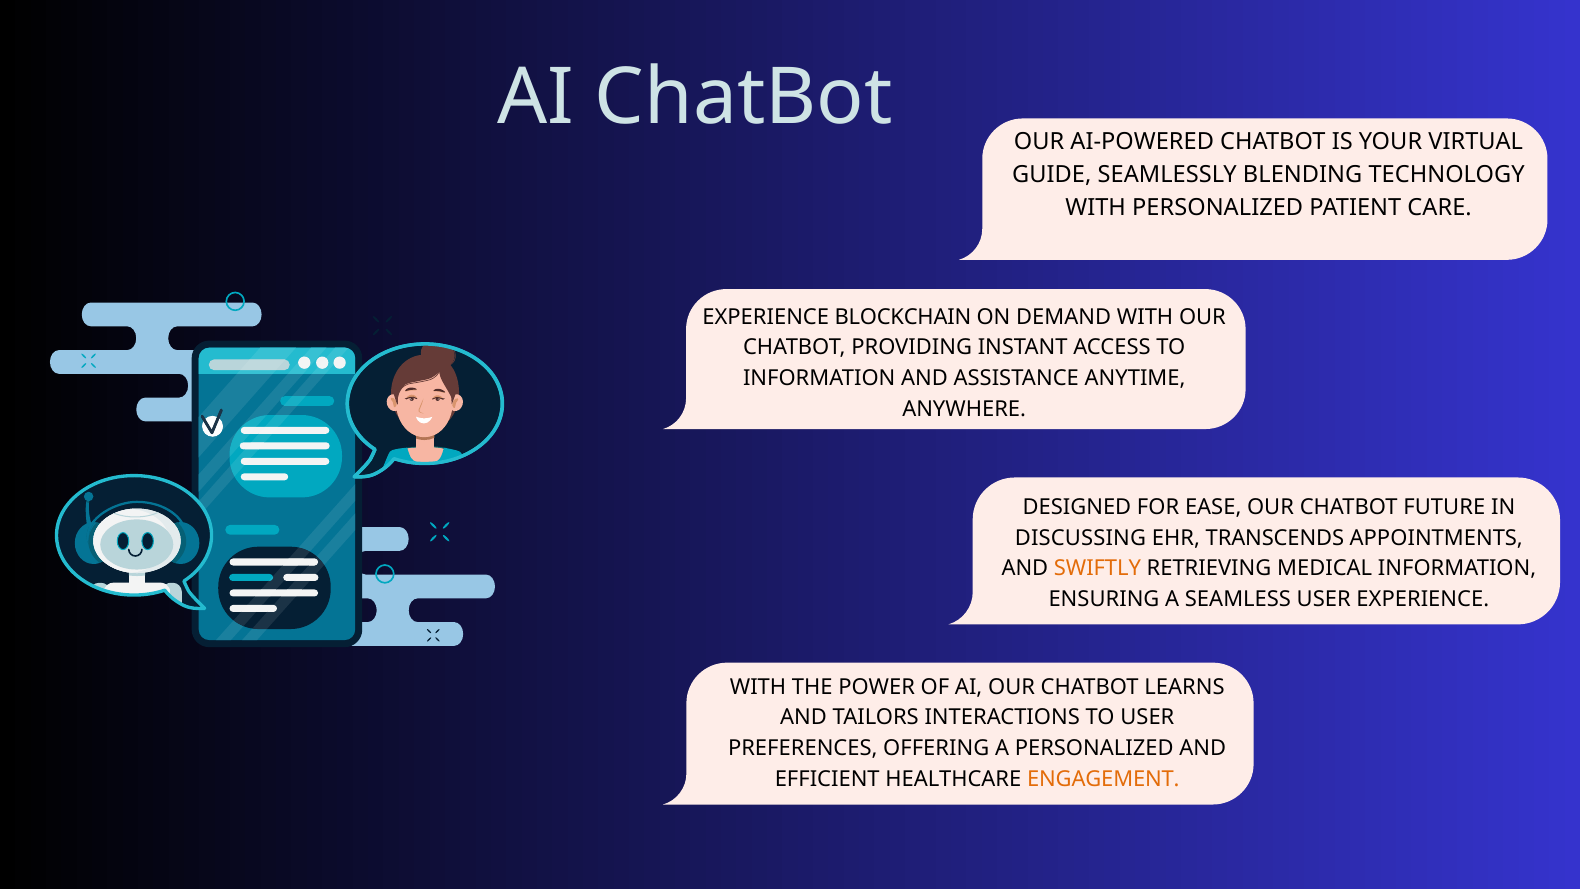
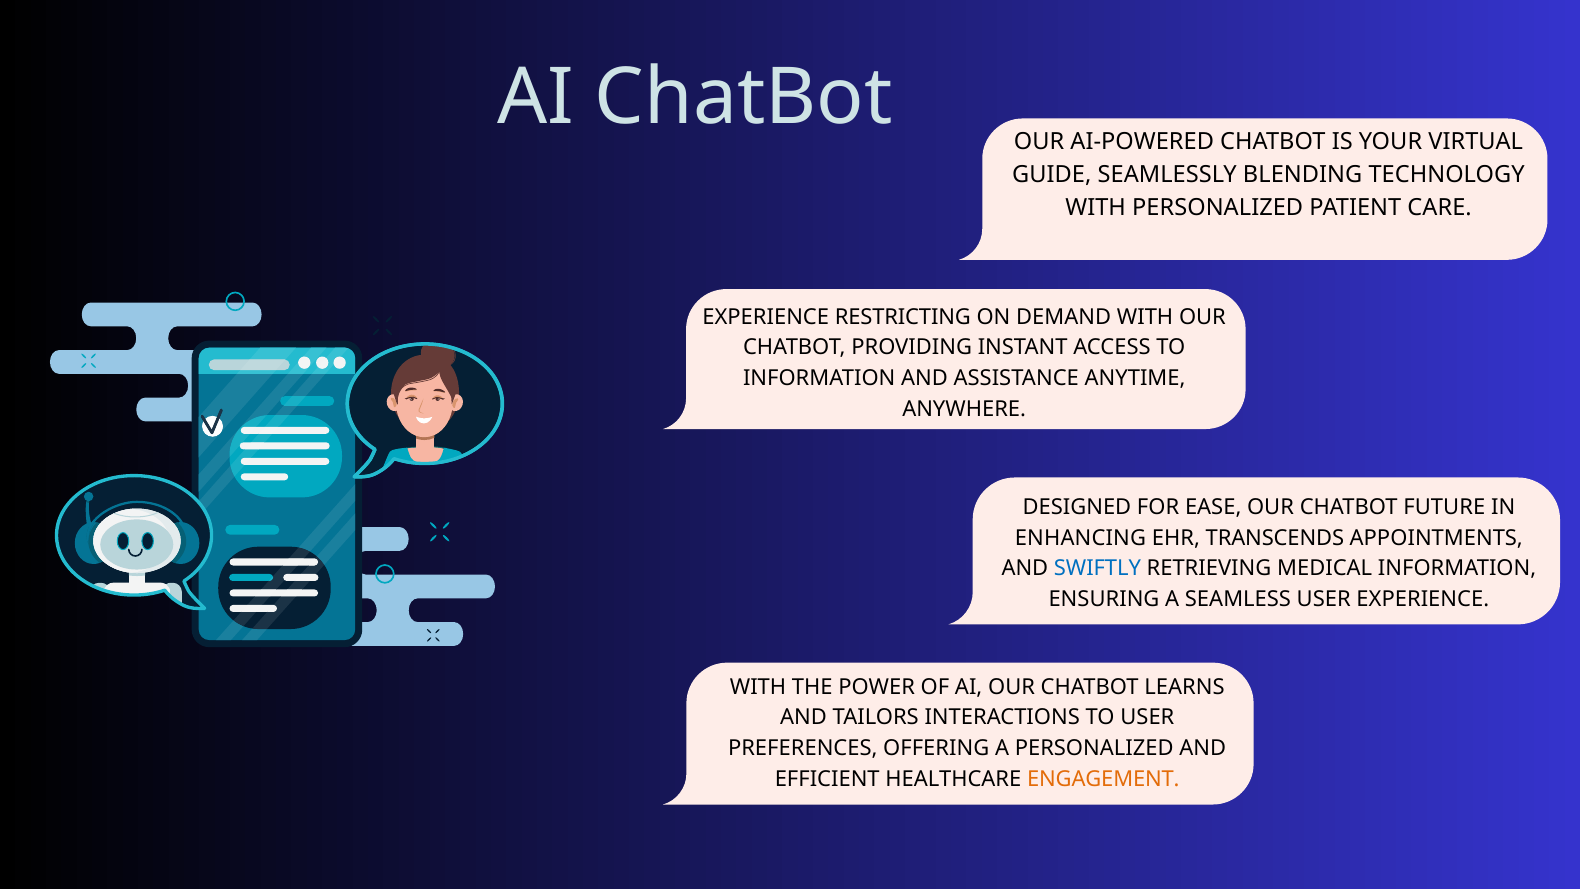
BLOCKCHAIN: BLOCKCHAIN -> RESTRICTING (903, 317)
DISCUSSING: DISCUSSING -> ENHANCING (1080, 538)
SWIFTLY colour: orange -> blue (1097, 568)
